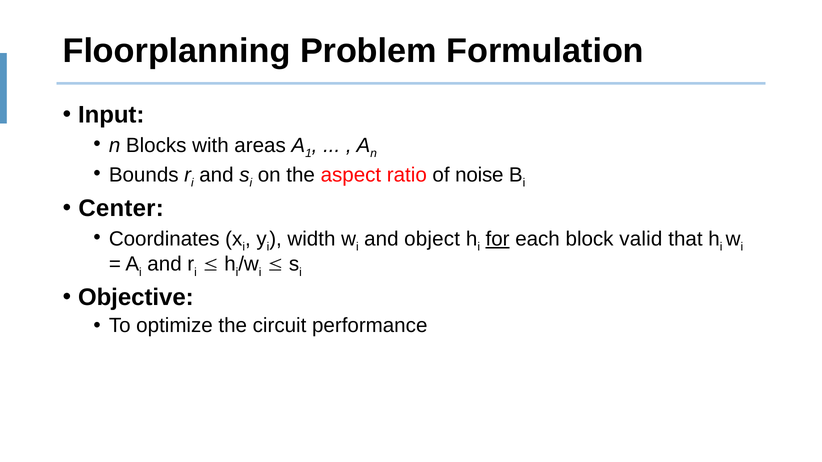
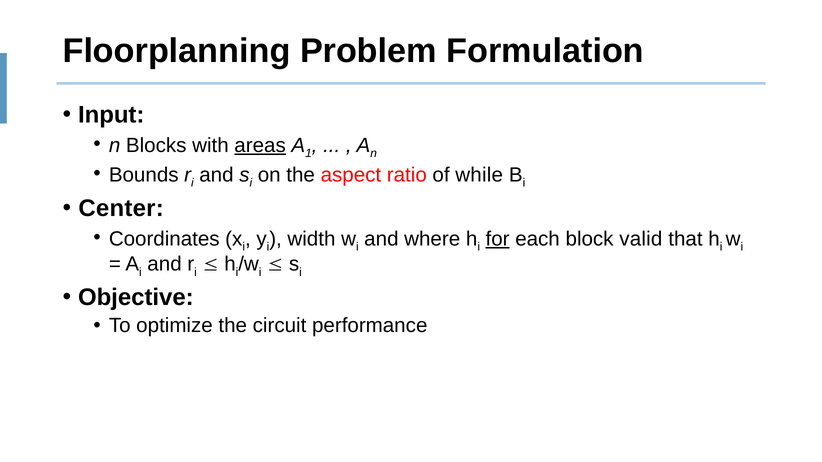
areas underline: none -> present (260, 146)
noise: noise -> while (479, 175)
object: object -> where (432, 239)
